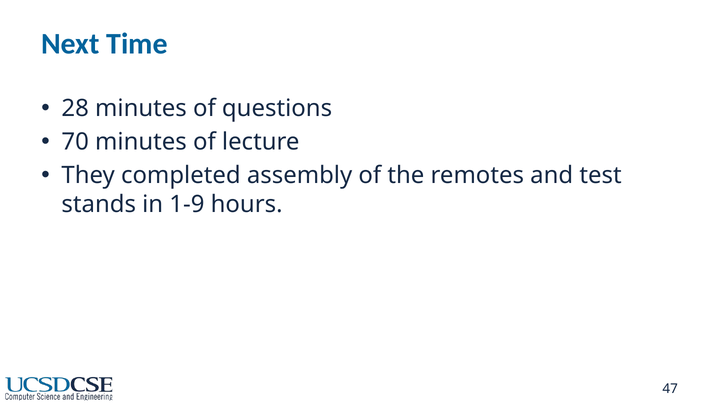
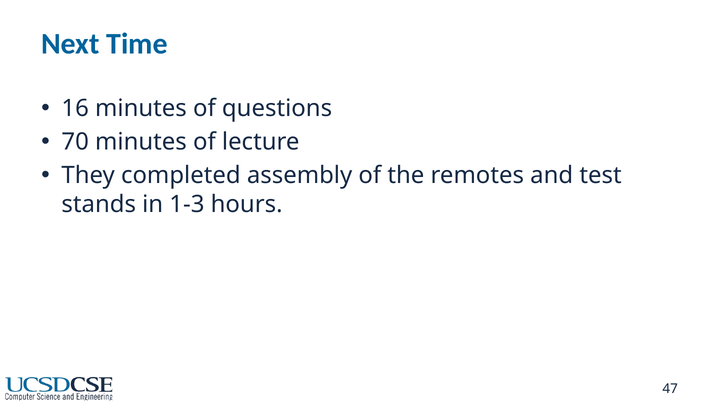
28: 28 -> 16 (75, 108)
1-9: 1-9 -> 1-3 (187, 204)
